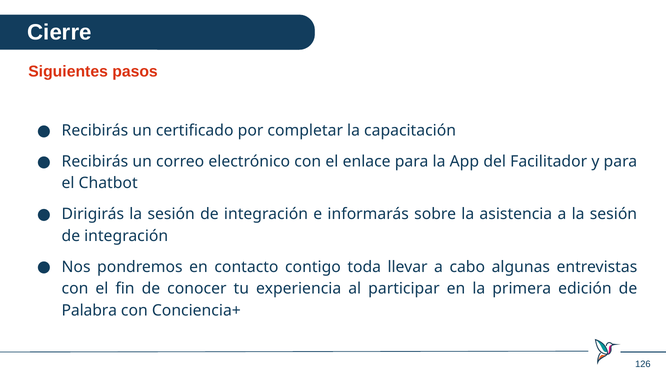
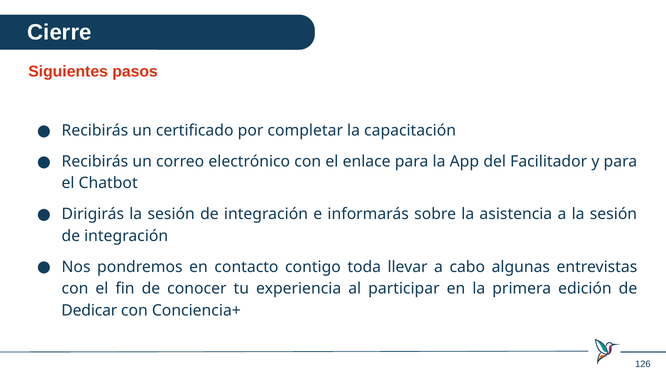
Palabra: Palabra -> Dedicar (89, 310)
